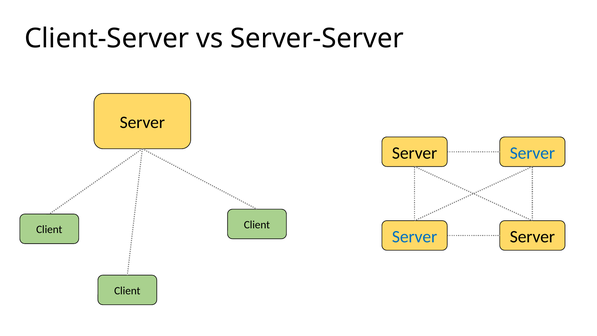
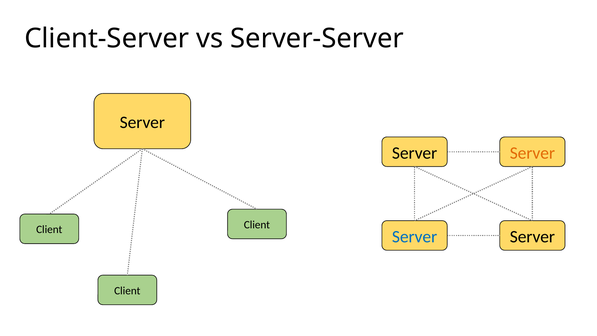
Server colour: blue -> orange (532, 153)
